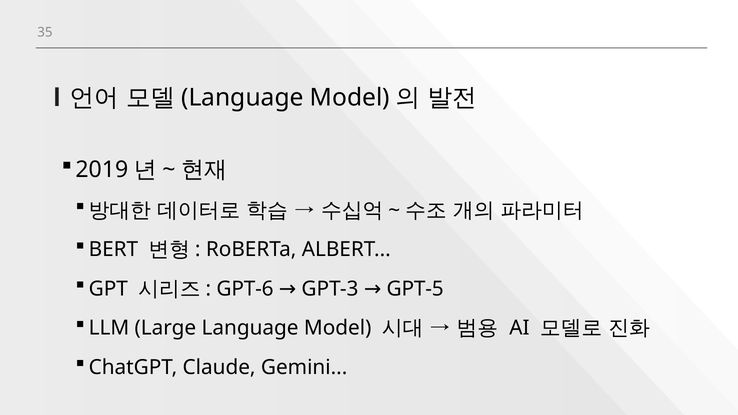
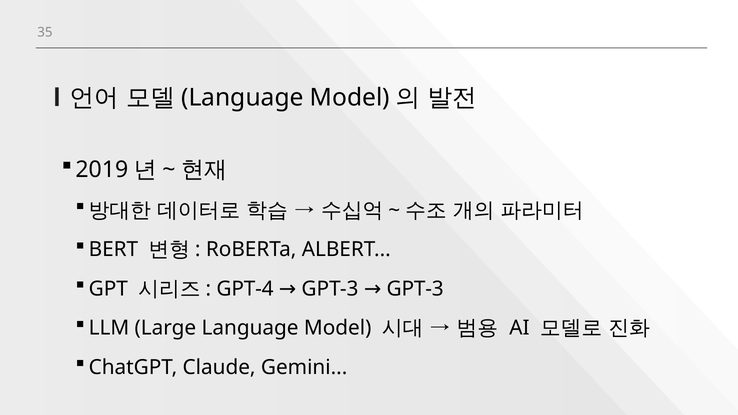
GPT-6: GPT-6 -> GPT-4 (245, 289)
GPT-3 GPT-5: GPT-5 -> GPT-3 (415, 289)
